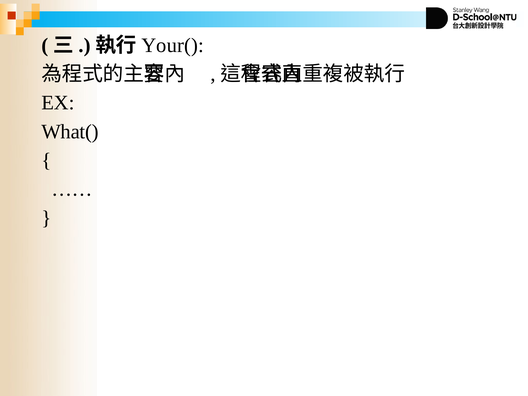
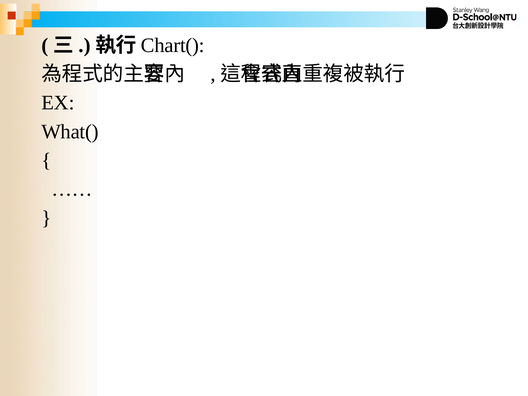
Your(: Your( -> Chart( (173, 45)
